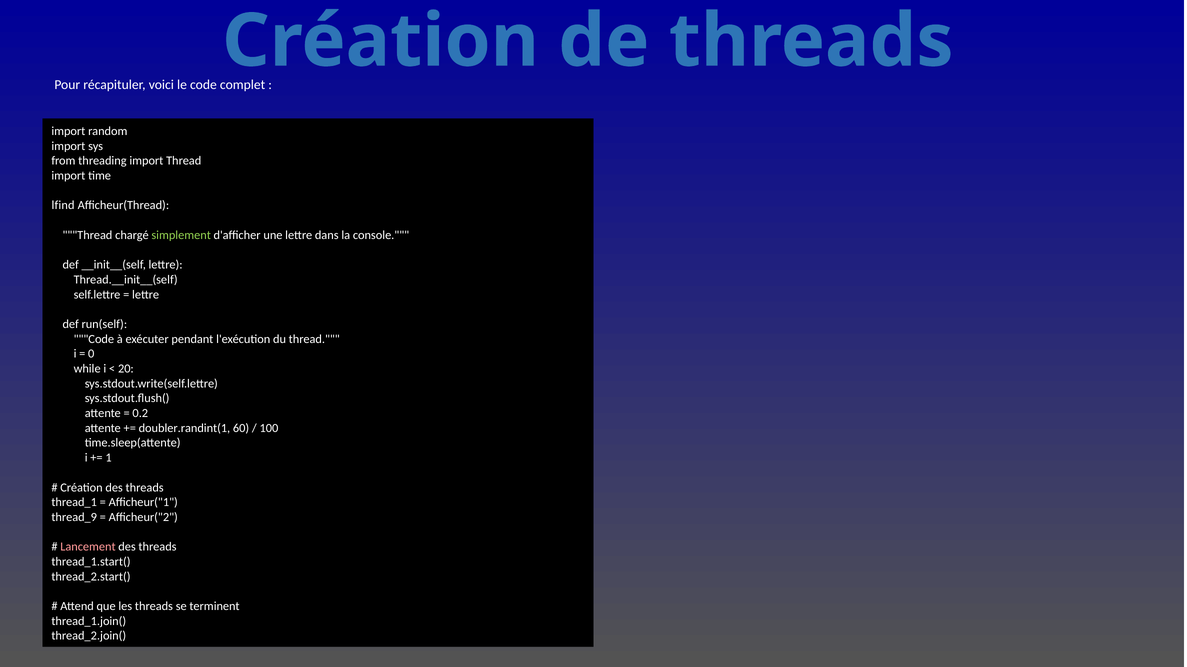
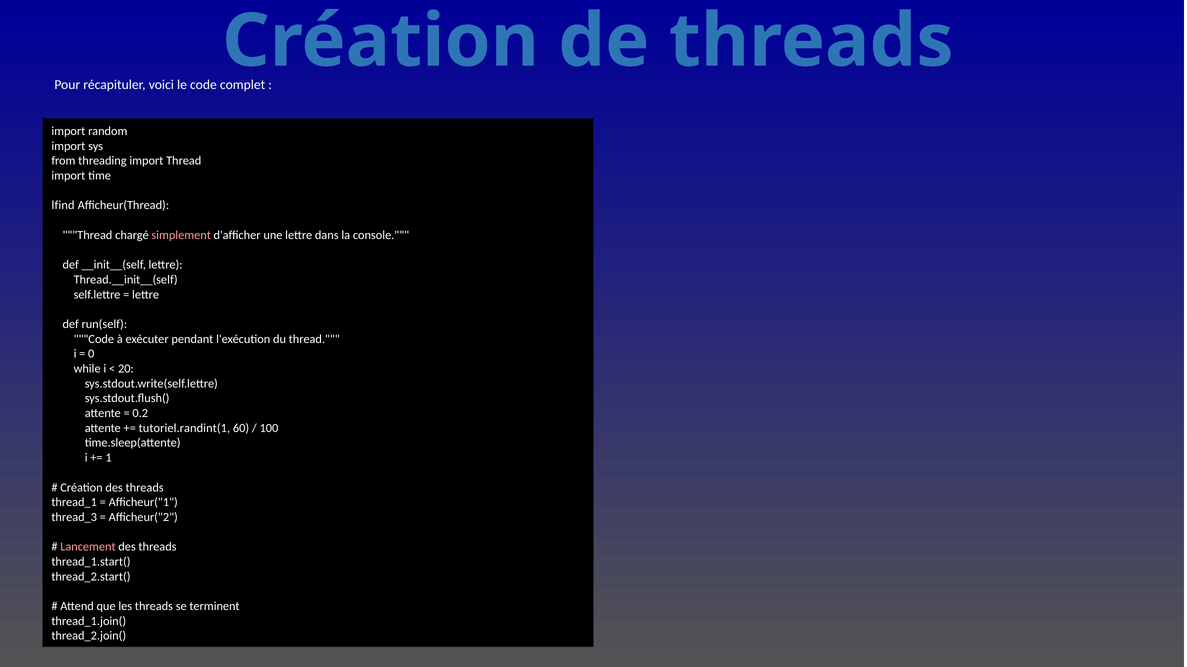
simplement colour: light green -> pink (181, 235)
doubler.randint(1: doubler.randint(1 -> tutoriel.randint(1 (184, 428)
thread_9: thread_9 -> thread_3 (74, 518)
